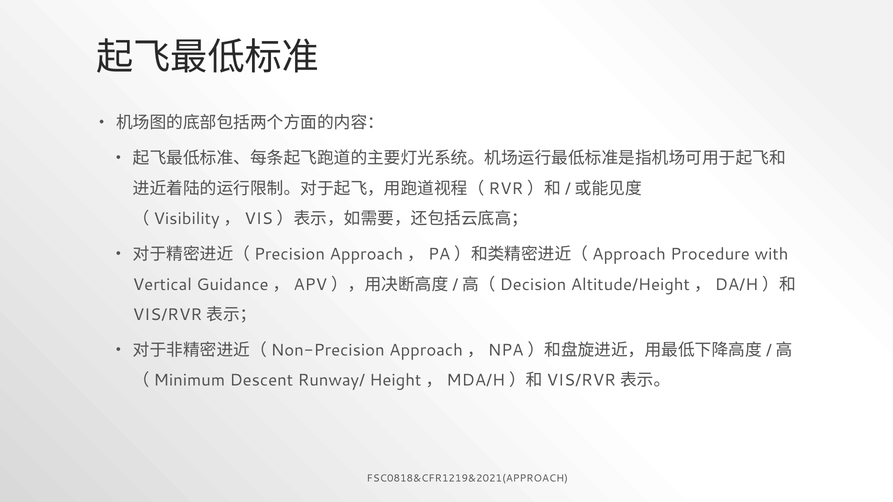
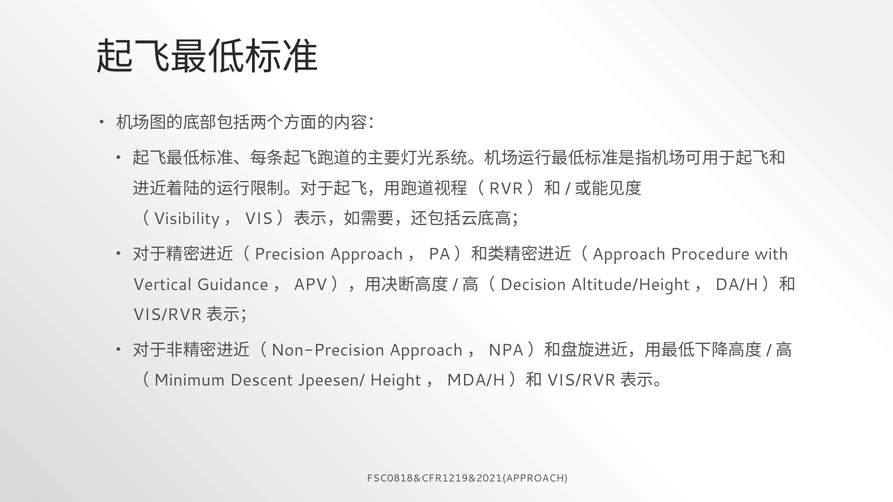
Runway/: Runway/ -> Jpeesen/ (331, 381)
